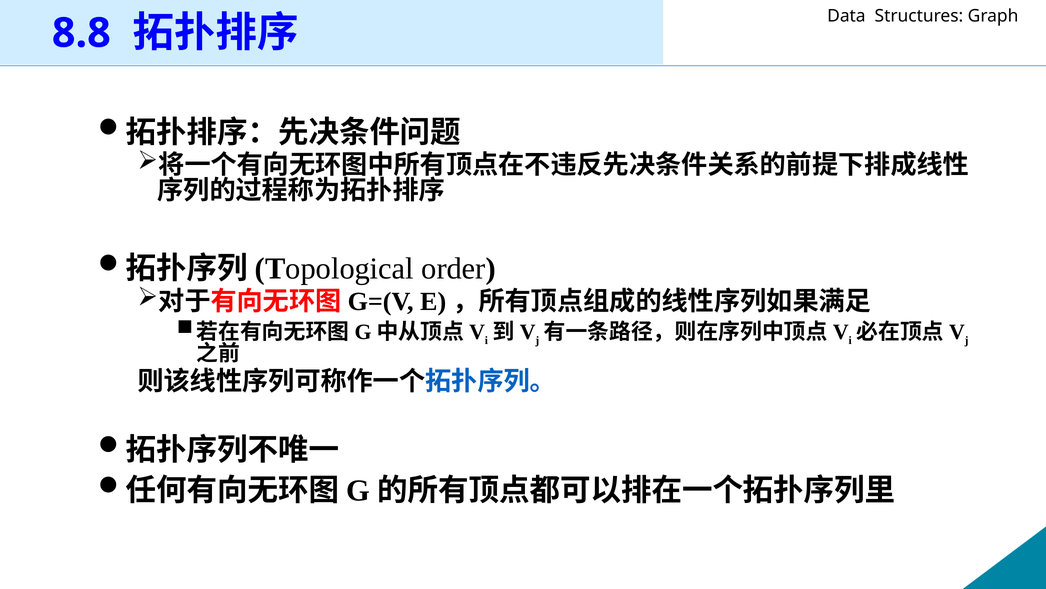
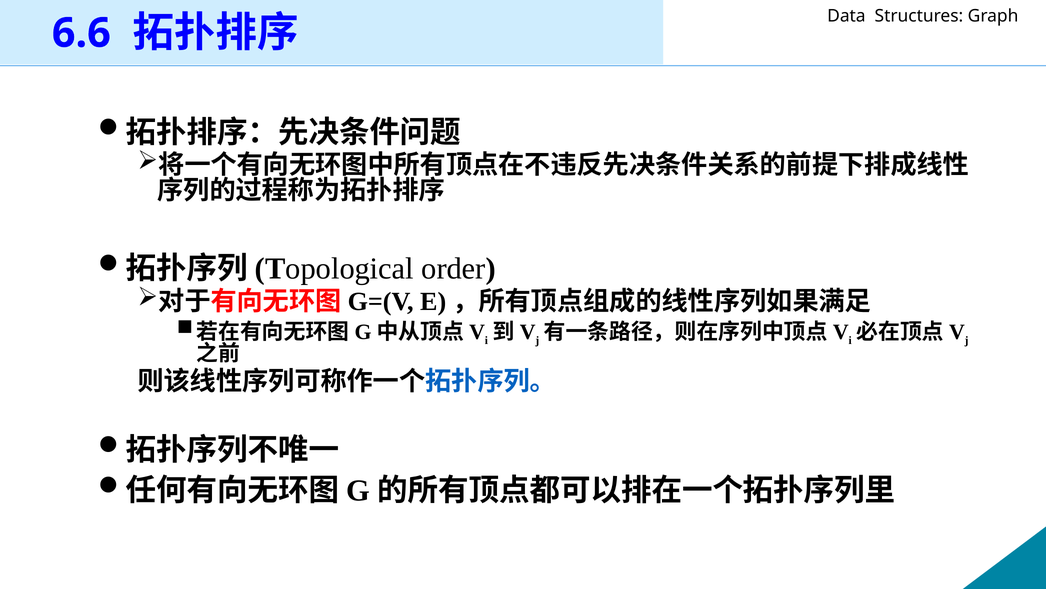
8.8: 8.8 -> 6.6 (81, 33)
